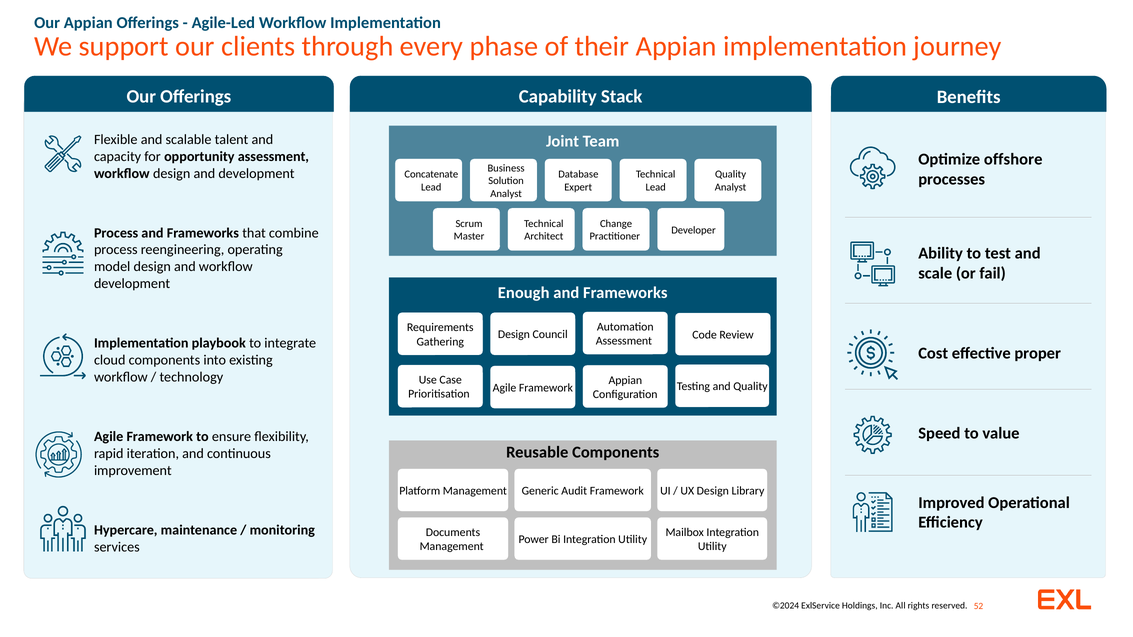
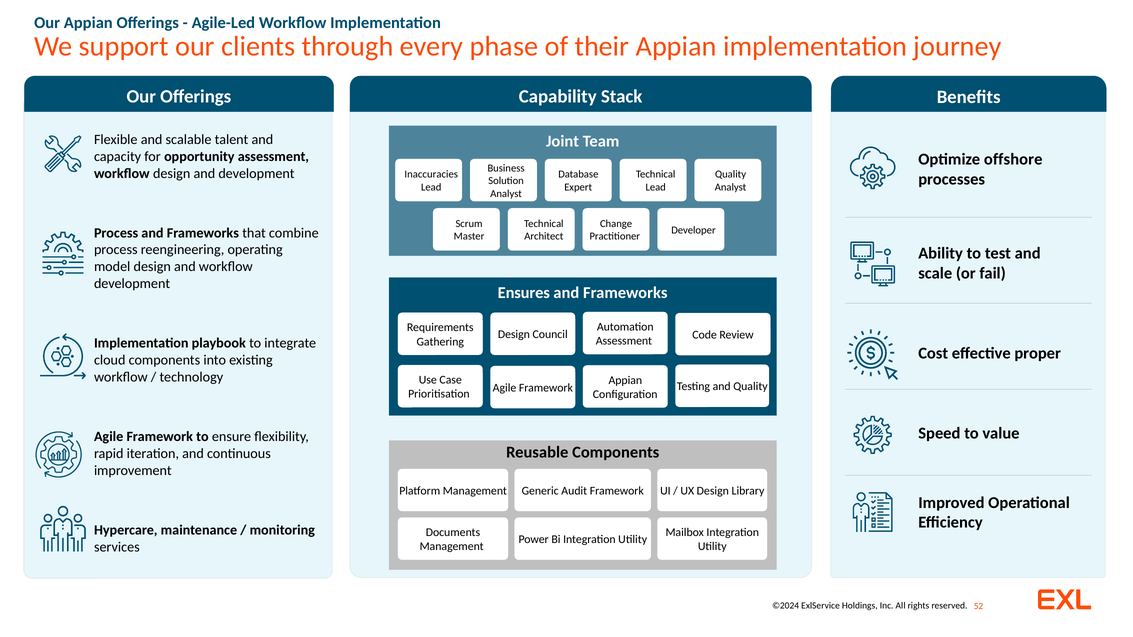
Concatenate: Concatenate -> Inaccuracies (431, 174)
Enough: Enough -> Ensures (524, 293)
